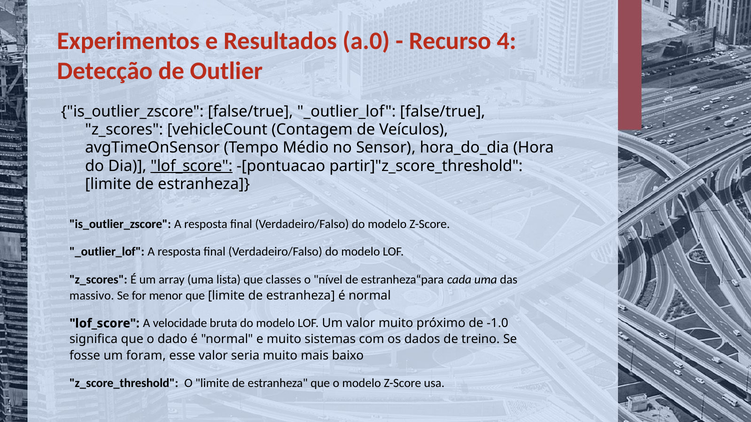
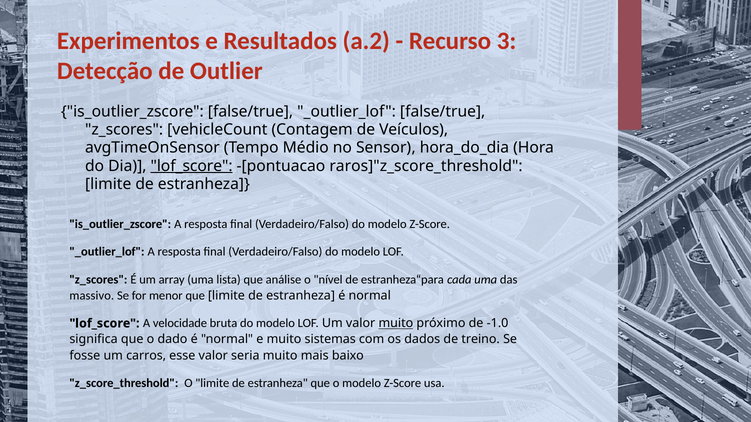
a.0: a.0 -> a.2 (366, 41)
4: 4 -> 3 (507, 41)
partir]"z_score_threshold: partir]"z_score_threshold -> raros]"z_score_threshold (426, 166)
classes: classes -> análise (283, 280)
muito underline: none -> present (396, 324)
foram: foram -> carros (146, 356)
